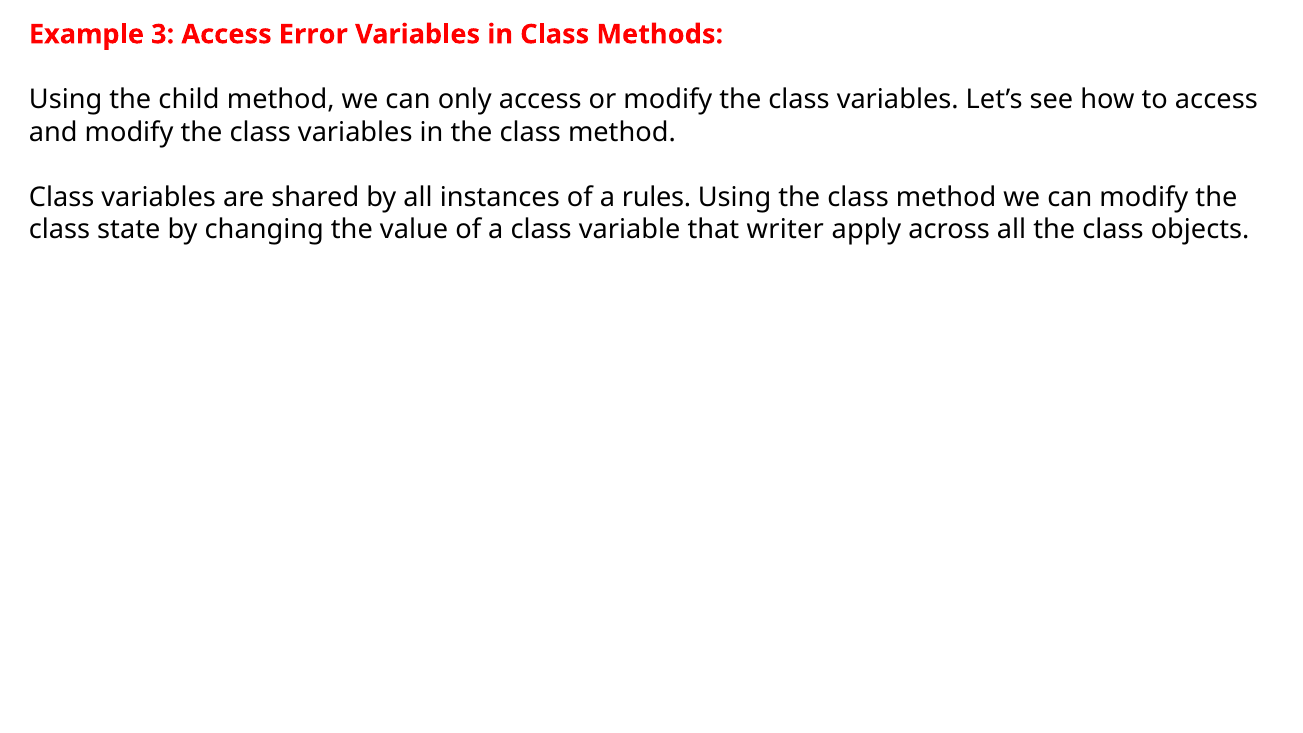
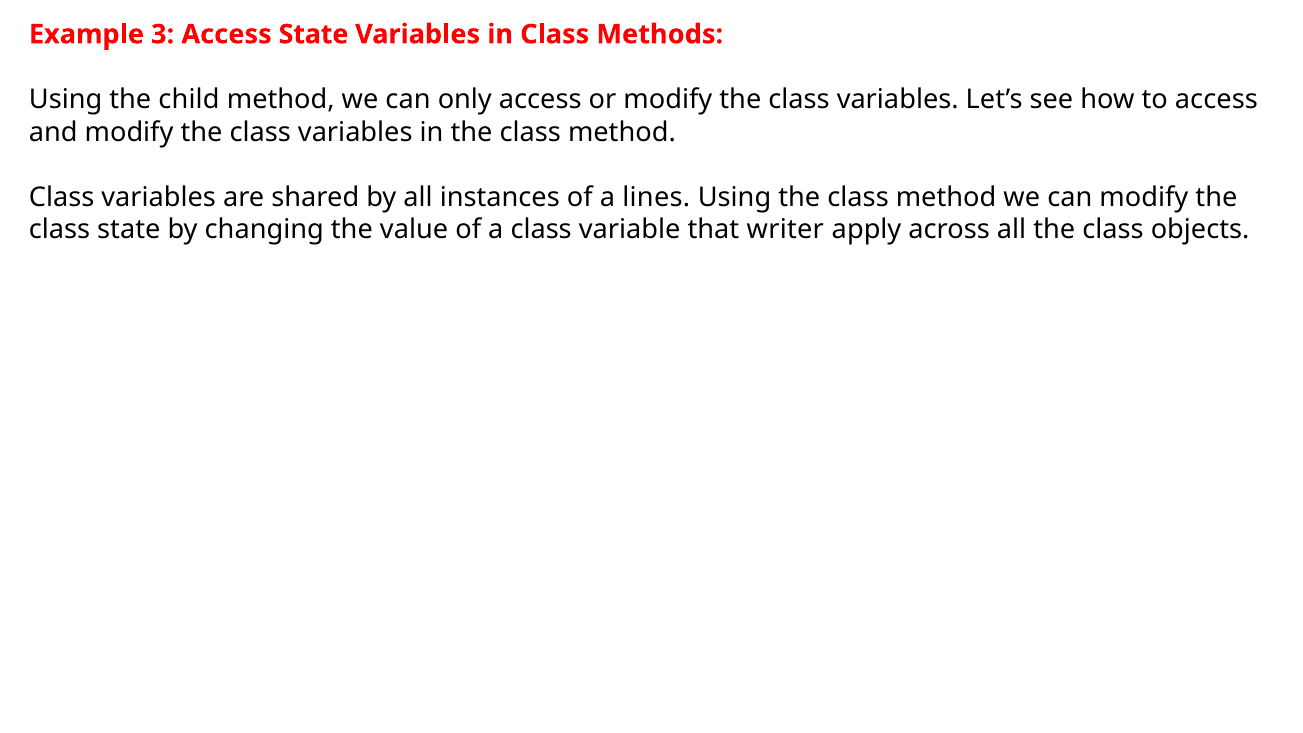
Access Error: Error -> State (313, 34)
rules: rules -> lines (656, 197)
